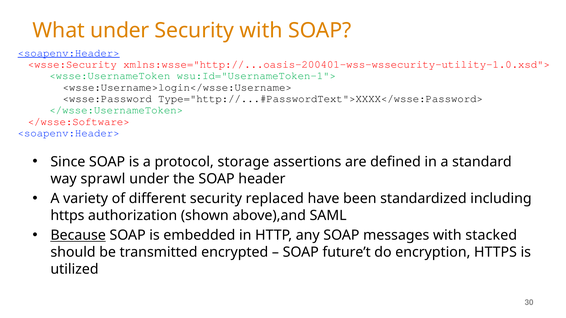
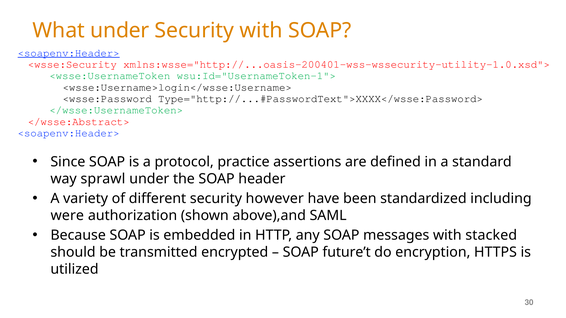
</wsse:Software>: </wsse:Software> -> </wsse:Abstract> (79, 122)
storage: storage -> practice (244, 162)
replaced: replaced -> however (275, 199)
https: https -> were (67, 216)
Because underline: present -> none (78, 236)
